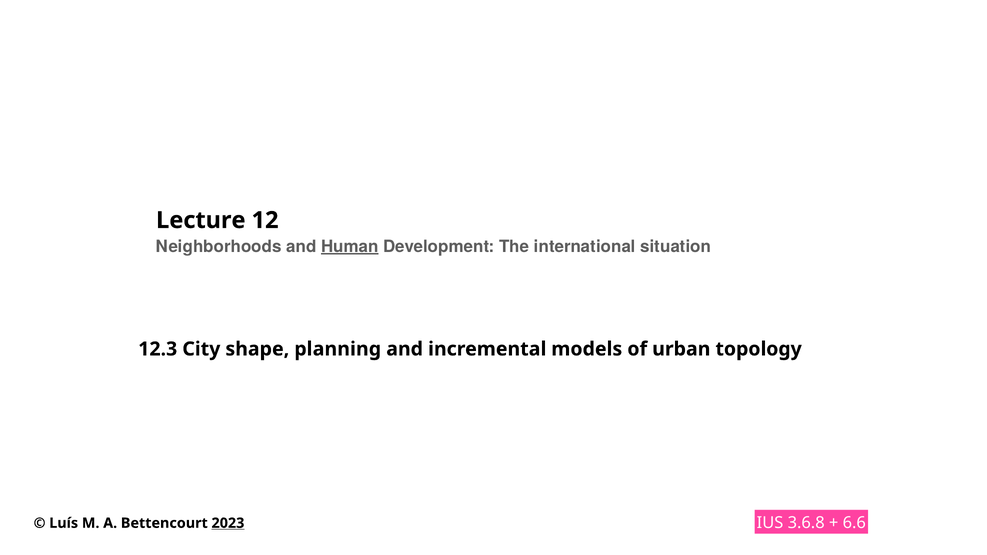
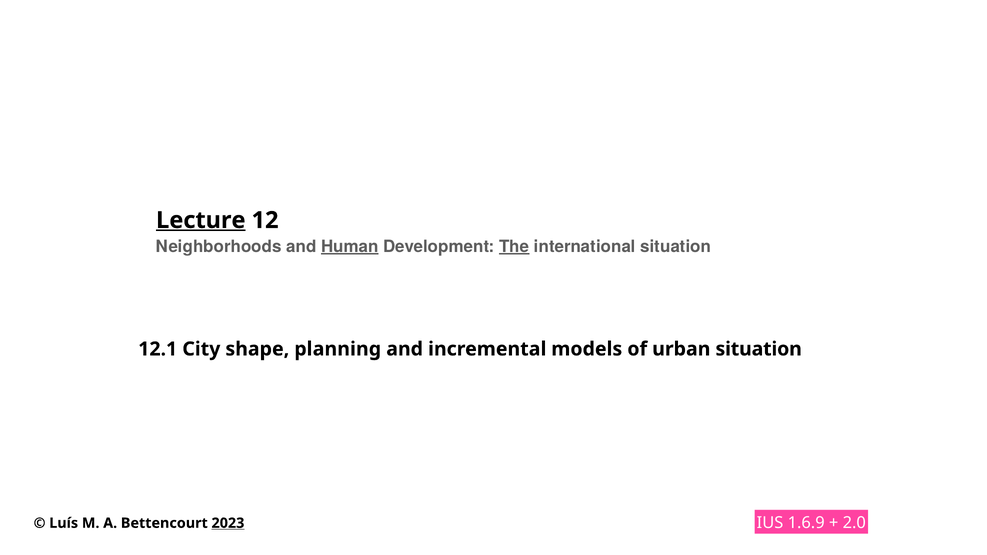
Lecture underline: none -> present (201, 220)
The underline: none -> present (514, 247)
12.3: 12.3 -> 12.1 (158, 349)
urban topology: topology -> situation (759, 349)
3.6.8: 3.6.8 -> 1.6.9 (806, 523)
6.6: 6.6 -> 2.0 (854, 523)
